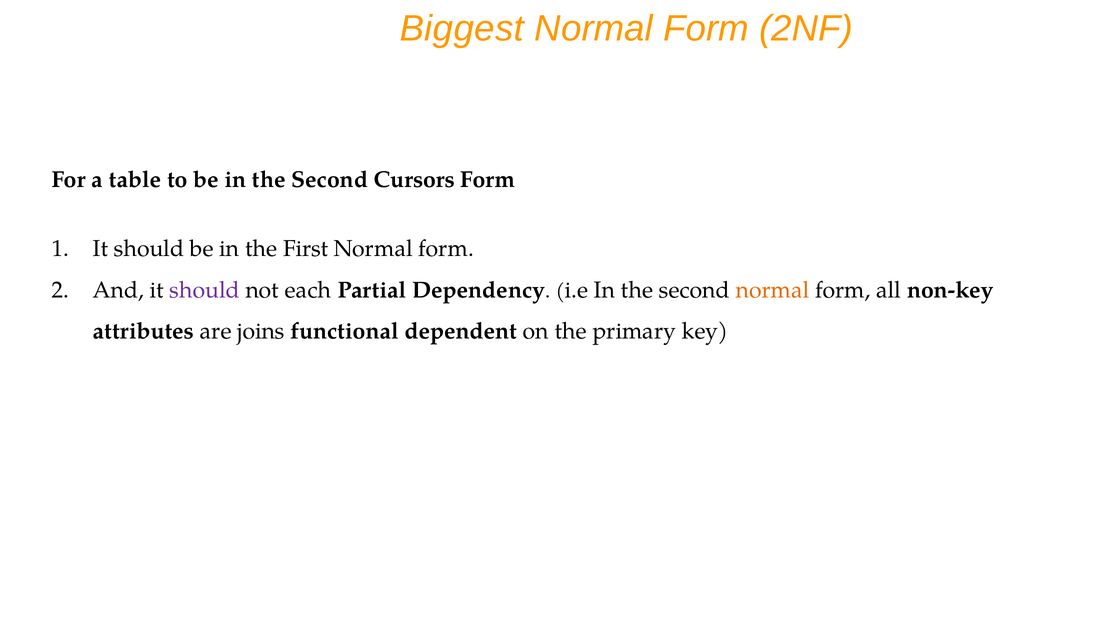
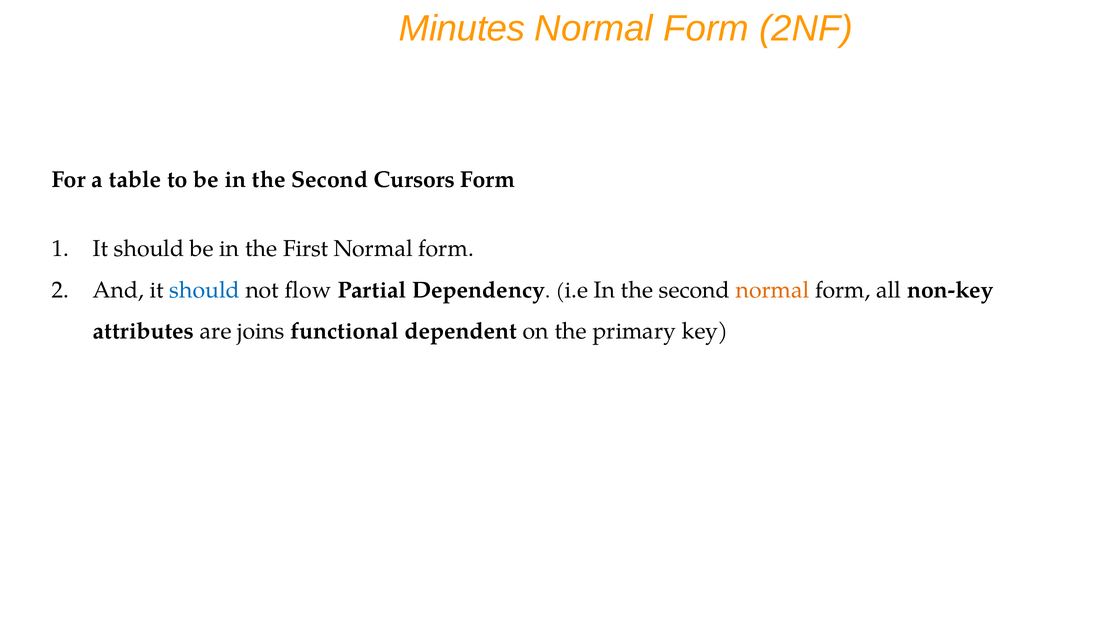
Biggest: Biggest -> Minutes (462, 29)
should colour: purple -> blue (205, 290)
each: each -> flow (308, 290)
